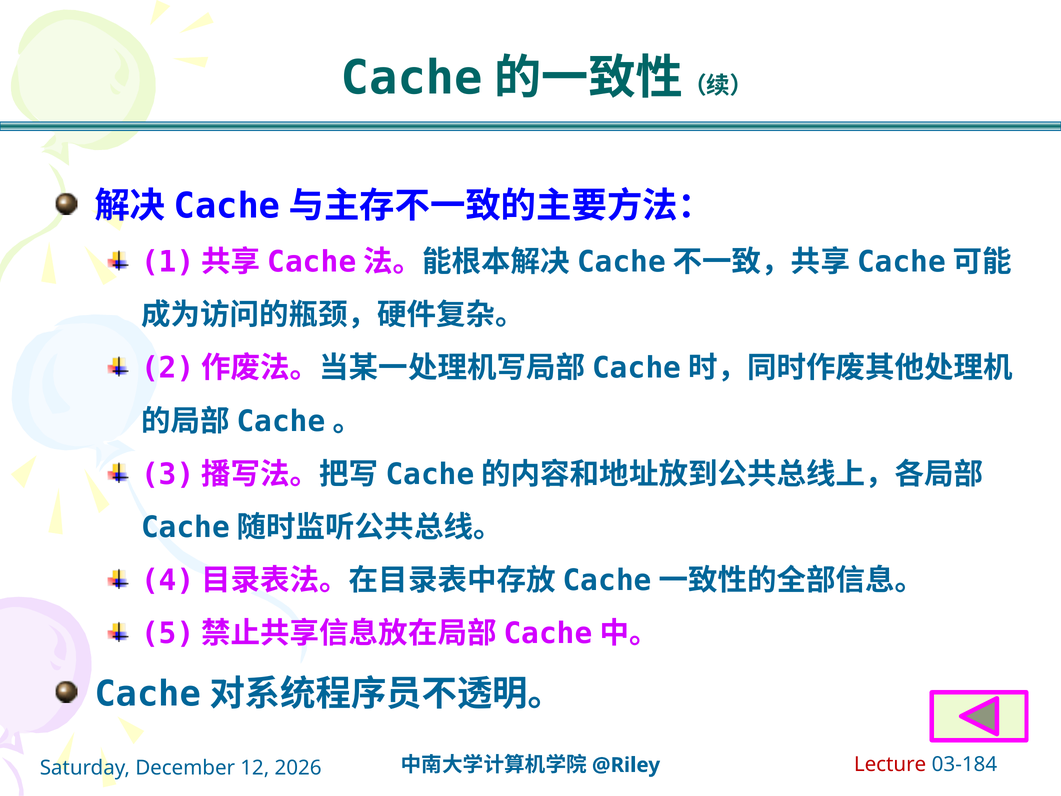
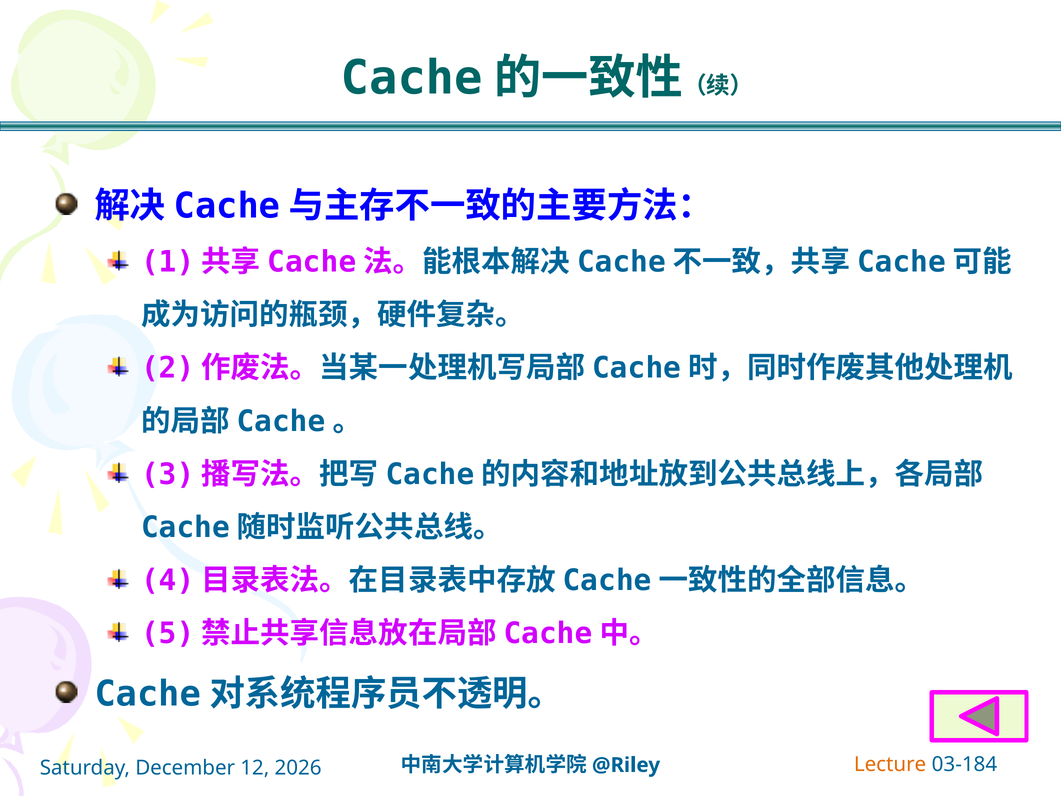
Lecture colour: red -> orange (890, 764)
